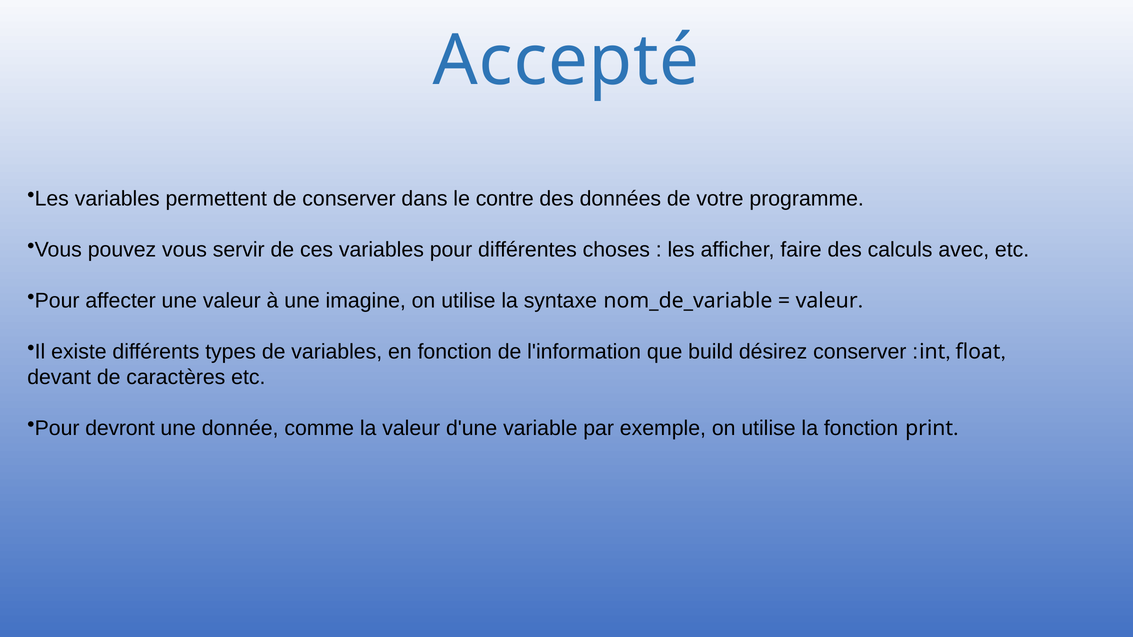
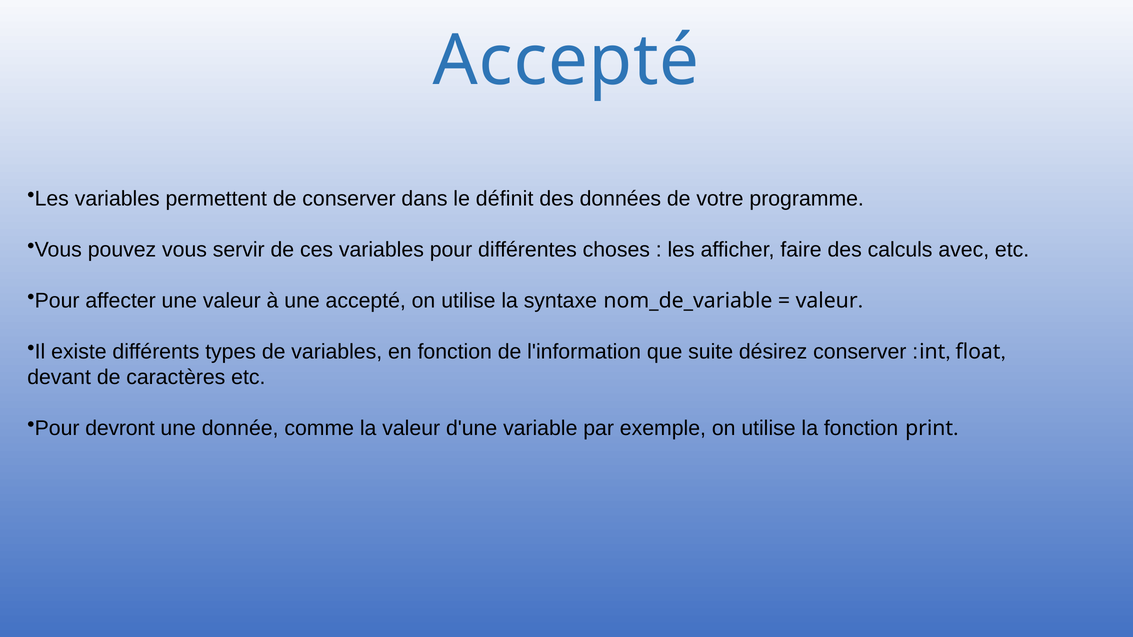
contre: contre -> définit (505, 199)
une imagine: imagine -> accepté (366, 301)
build: build -> suite (711, 352)
